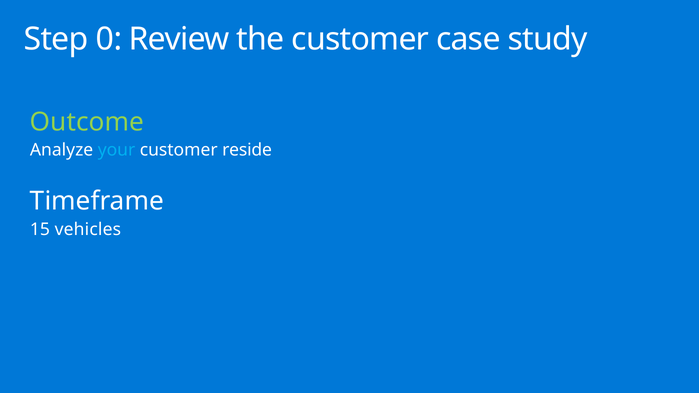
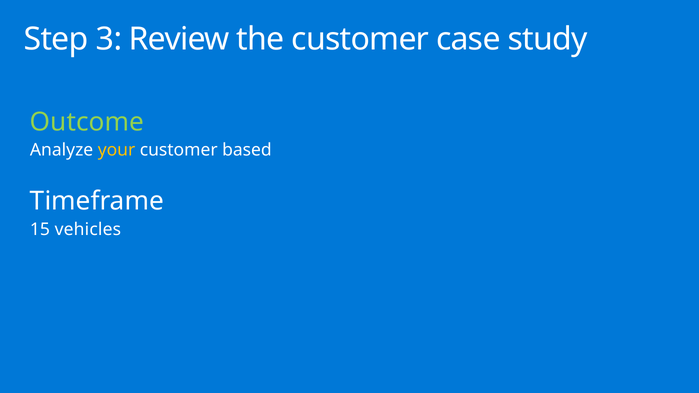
0: 0 -> 3 (109, 39)
your colour: light blue -> yellow (117, 150)
reside: reside -> based (247, 150)
